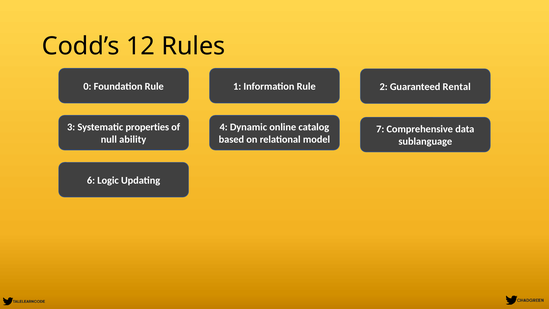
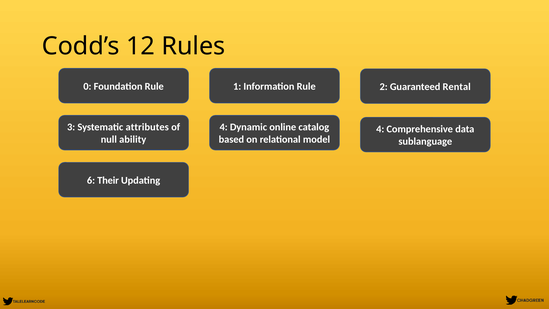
properties: properties -> attributes (147, 127)
7: 7 -> 4 (380, 129)
Logic: Logic -> Their (108, 180)
